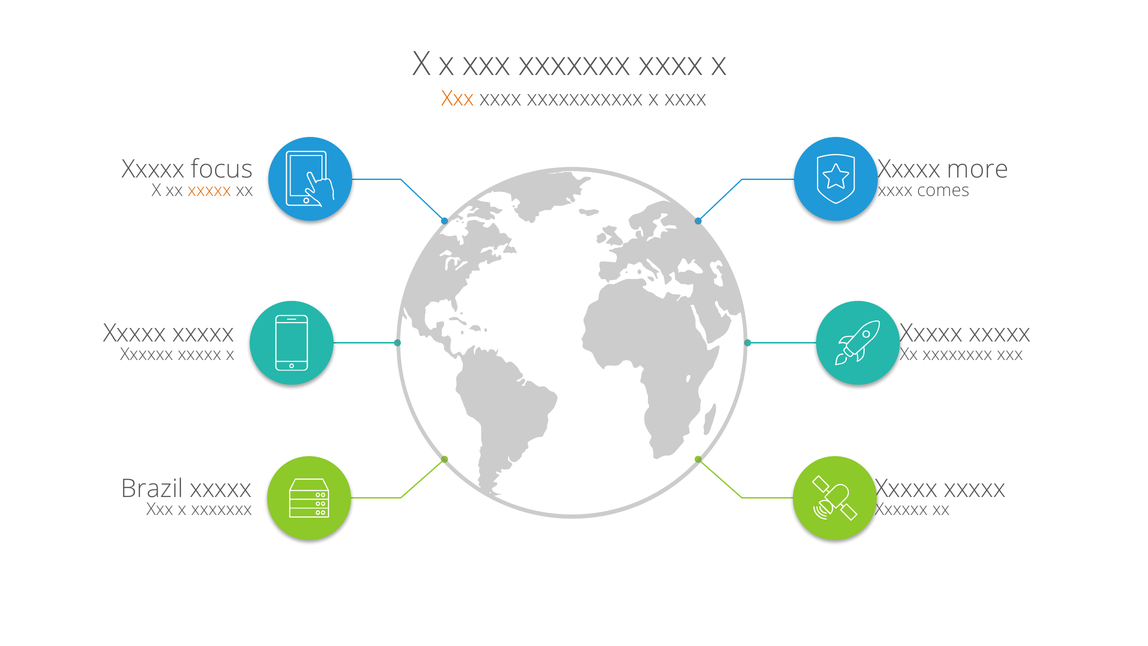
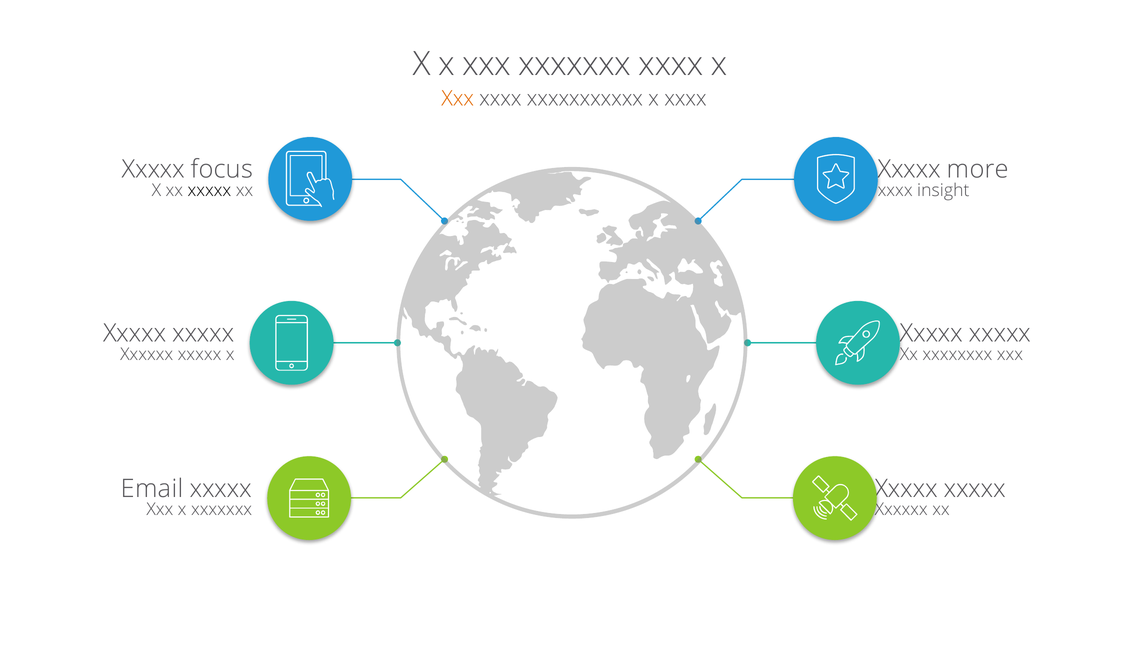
xxxxx colour: orange -> black (209, 190)
comes: comes -> insight (943, 190)
Brazil: Brazil -> Email (152, 488)
